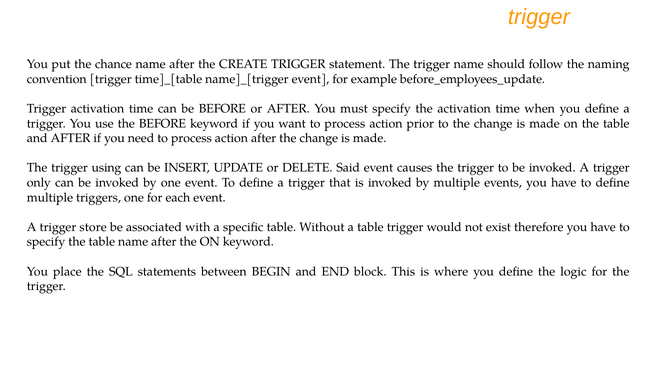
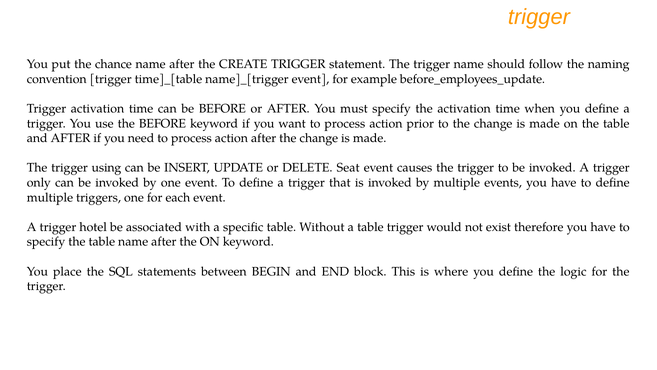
Said: Said -> Seat (348, 168)
store: store -> hotel (93, 227)
